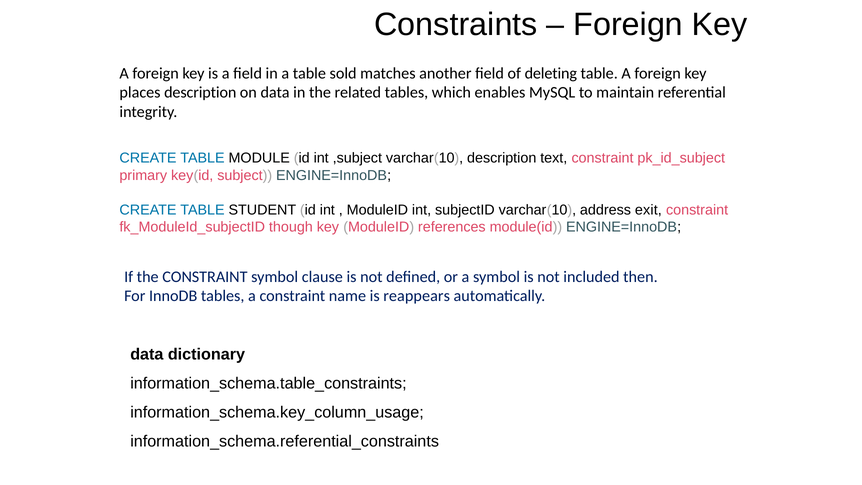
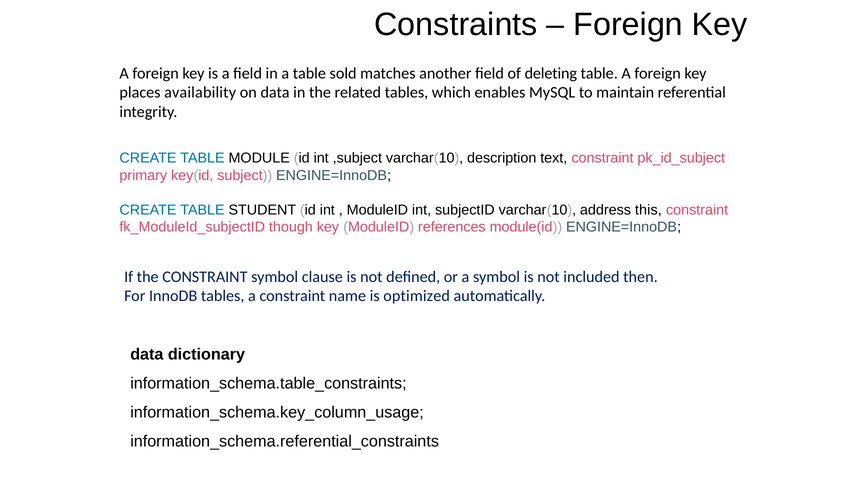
places description: description -> availability (200, 93)
exit: exit -> this (648, 210)
reappears: reappears -> optimized (417, 296)
